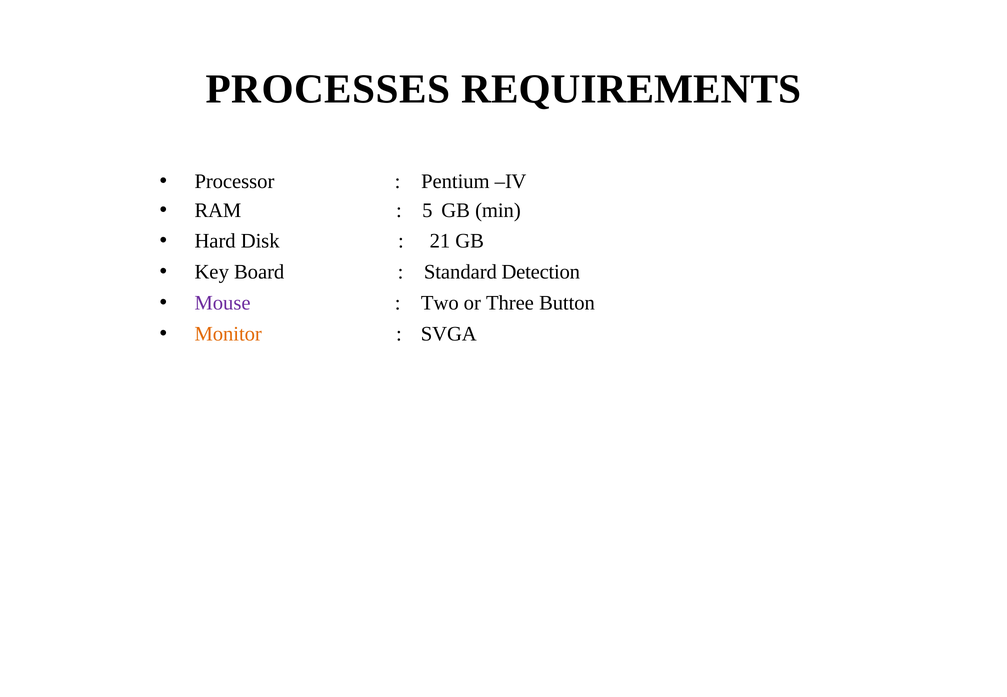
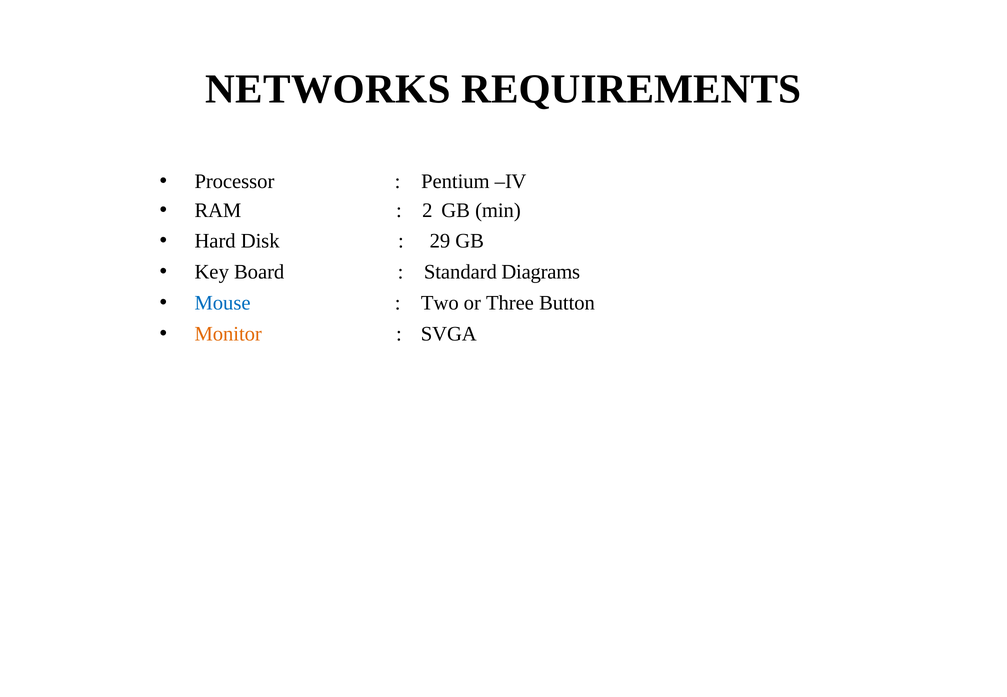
PROCESSES: PROCESSES -> NETWORKS (328, 89)
5: 5 -> 2 (427, 210)
21: 21 -> 29 (440, 241)
Detection: Detection -> Diagrams (541, 272)
Mouse colour: purple -> blue (223, 303)
